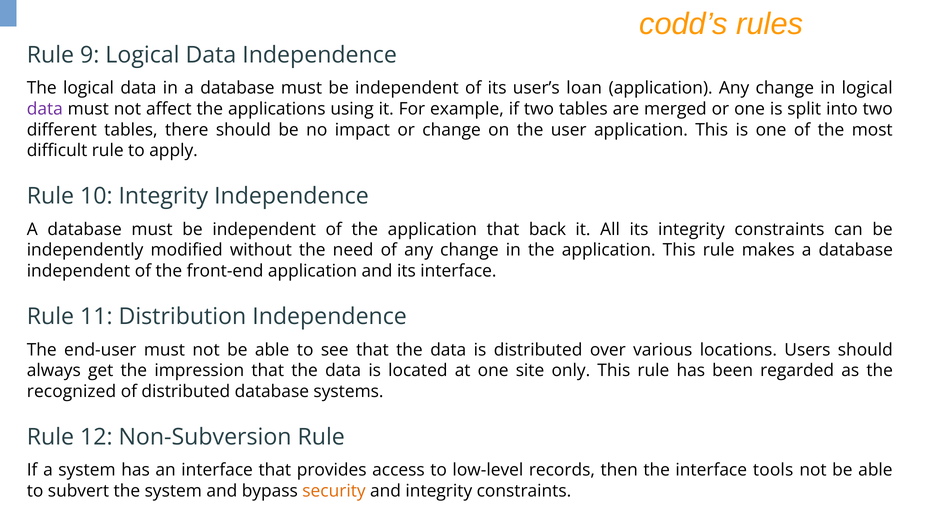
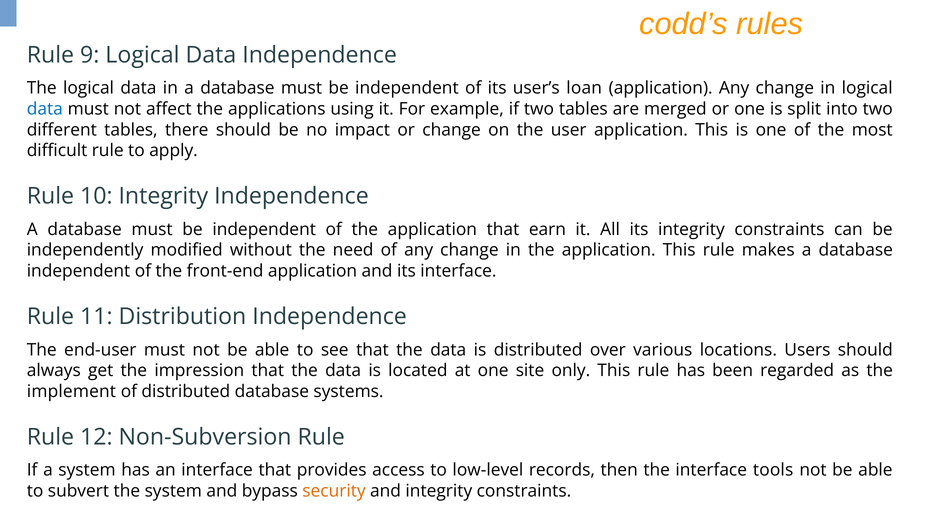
data colour: purple -> blue (45, 109)
back: back -> earn (547, 229)
recognized: recognized -> implement (71, 391)
